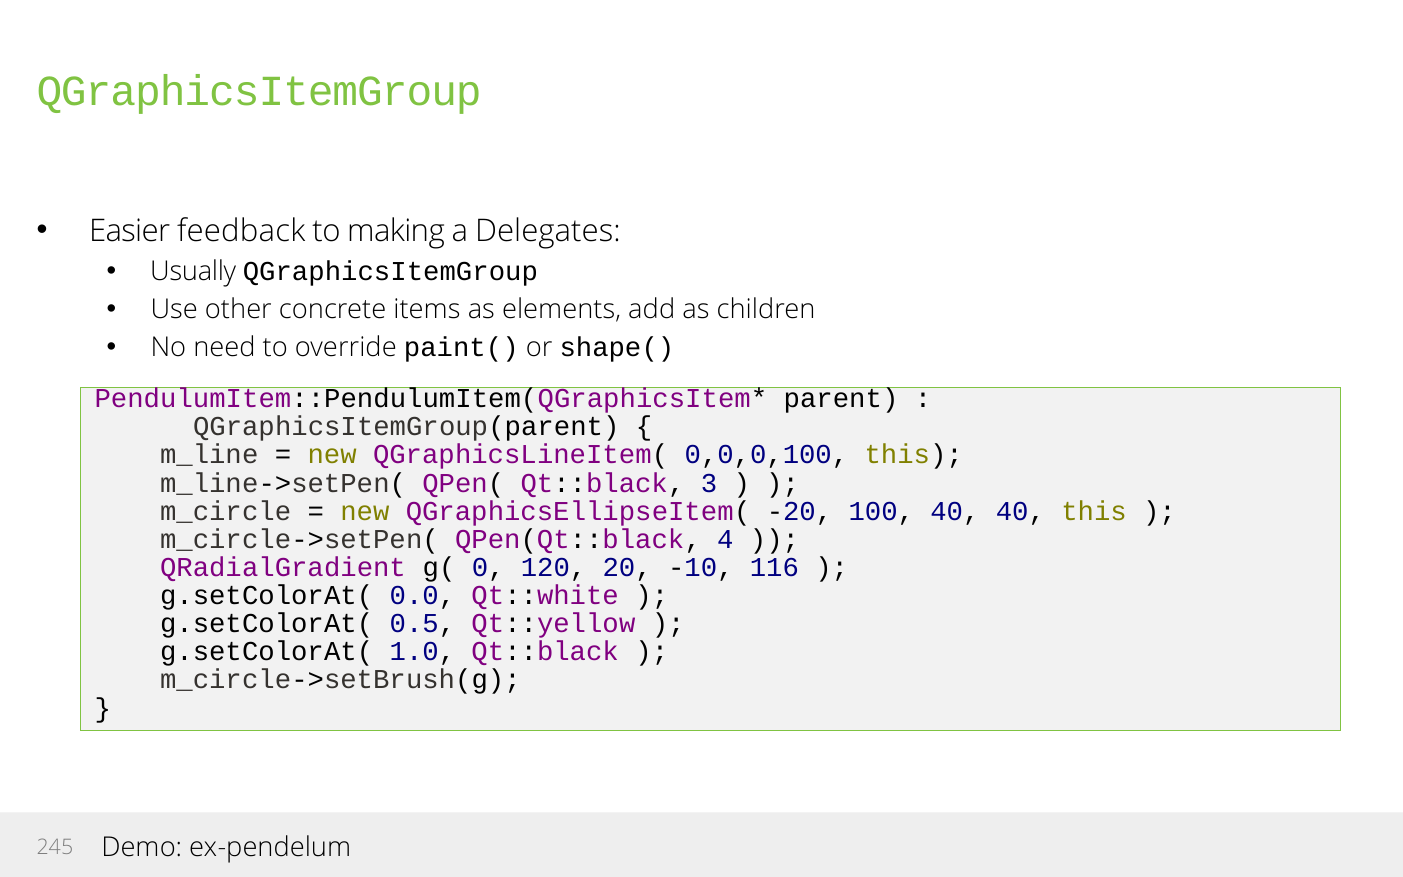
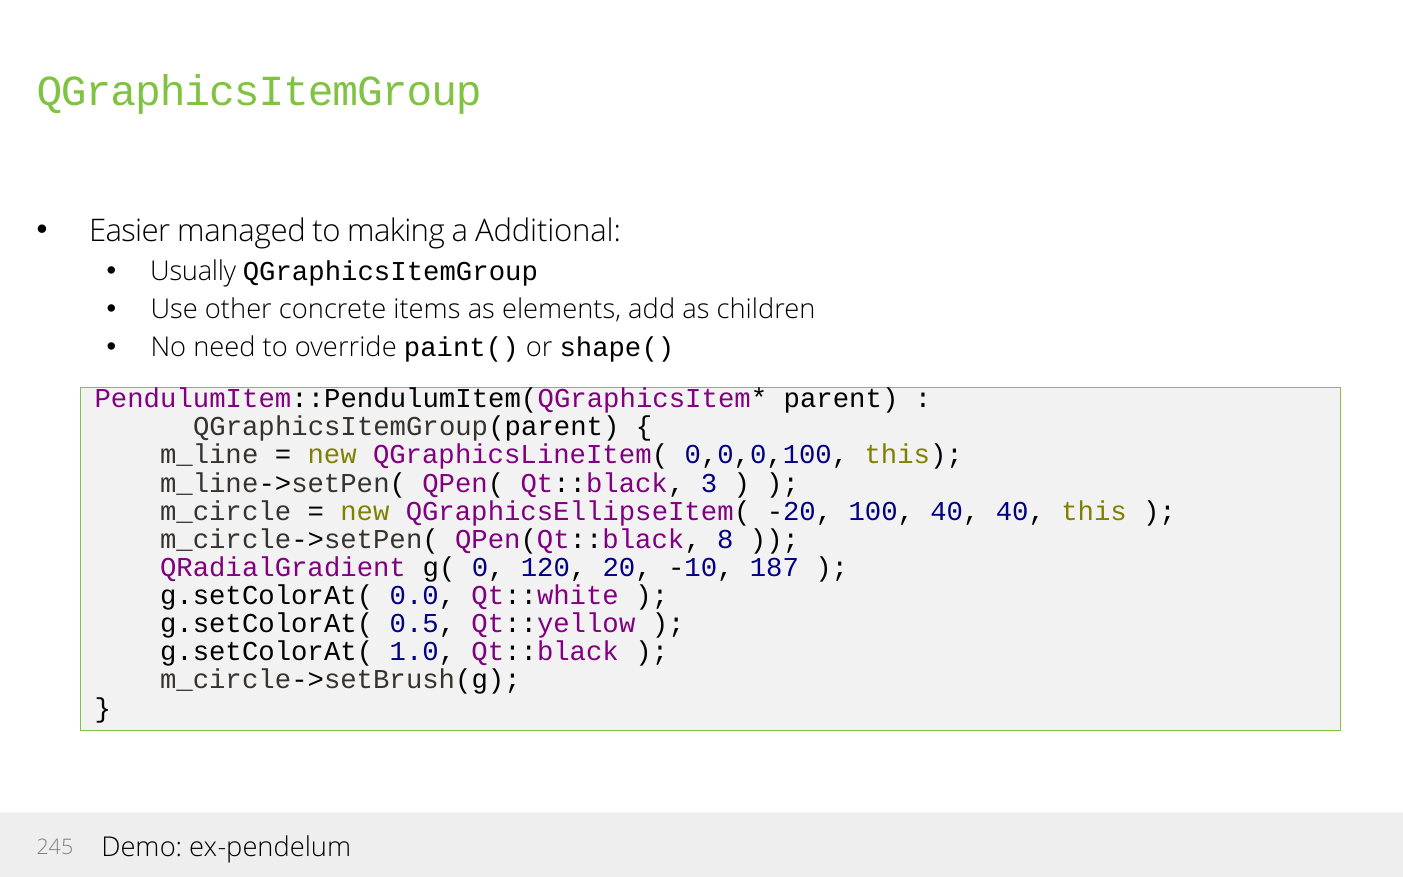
feedback: feedback -> managed (242, 231)
Delegates: Delegates -> Additional (548, 231)
4: 4 -> 8 (725, 539)
116: 116 -> 187 (774, 567)
